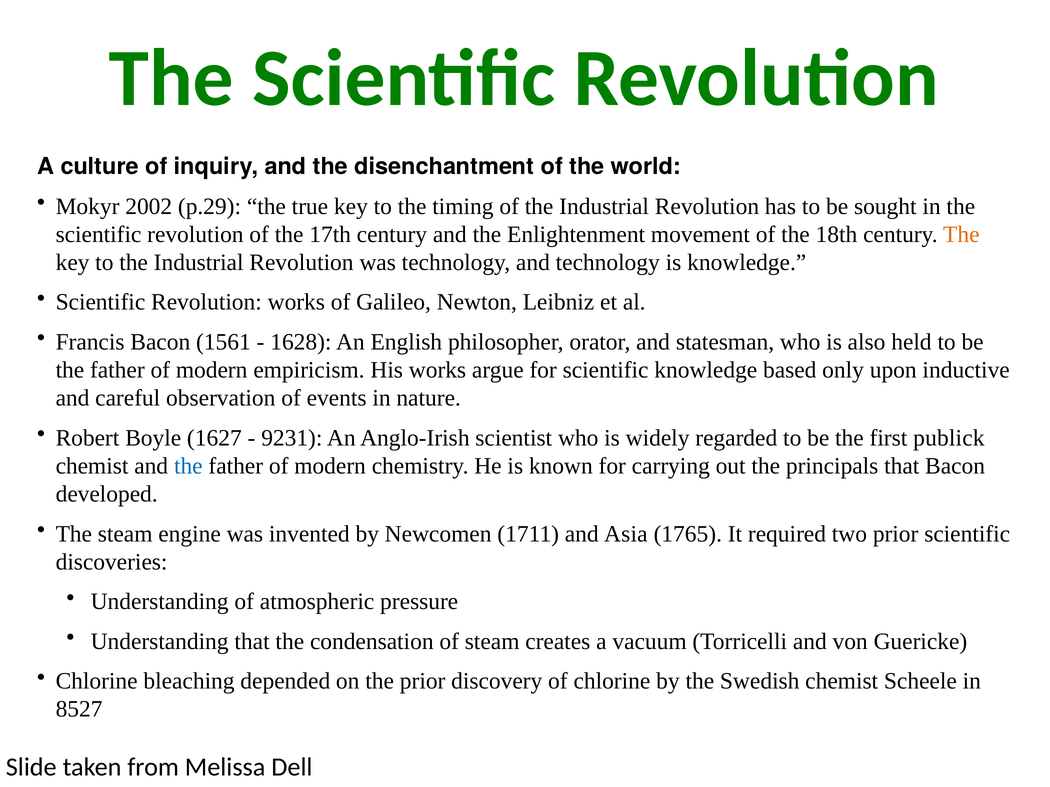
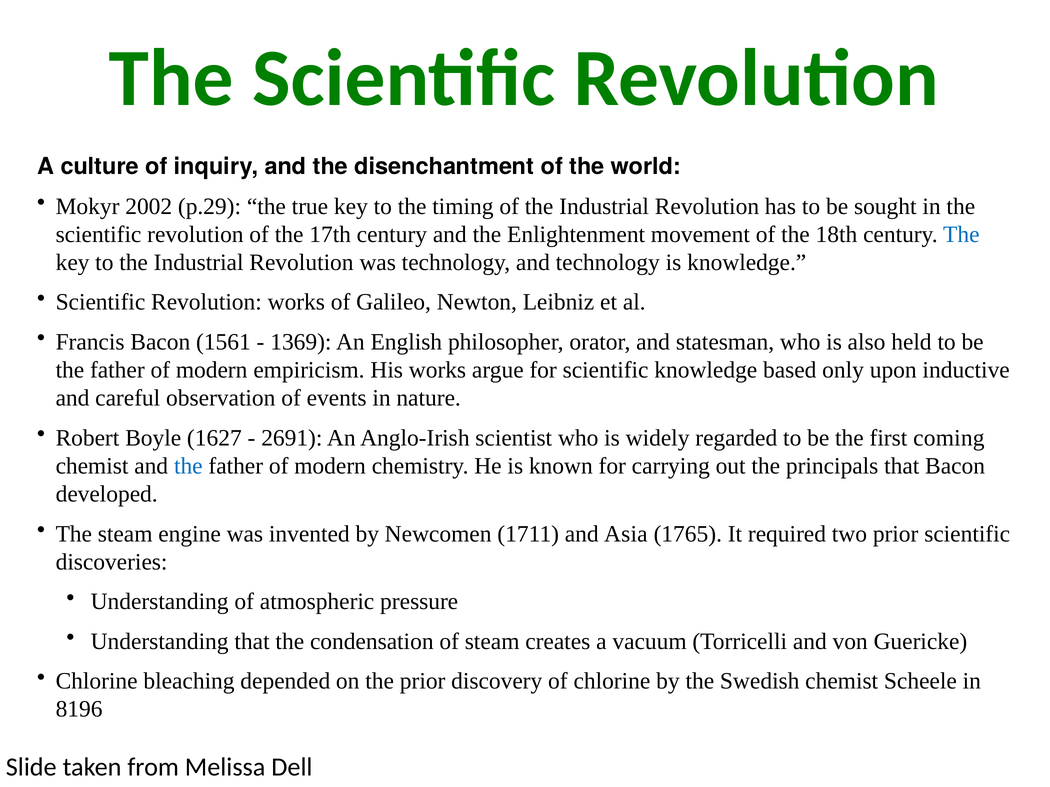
The colour: orange -> blue (961, 235)
1628: 1628 -> 1369 (301, 342)
9231: 9231 -> 2691 (292, 438)
publick: publick -> coming (949, 438)
8527: 8527 -> 8196 (79, 710)
